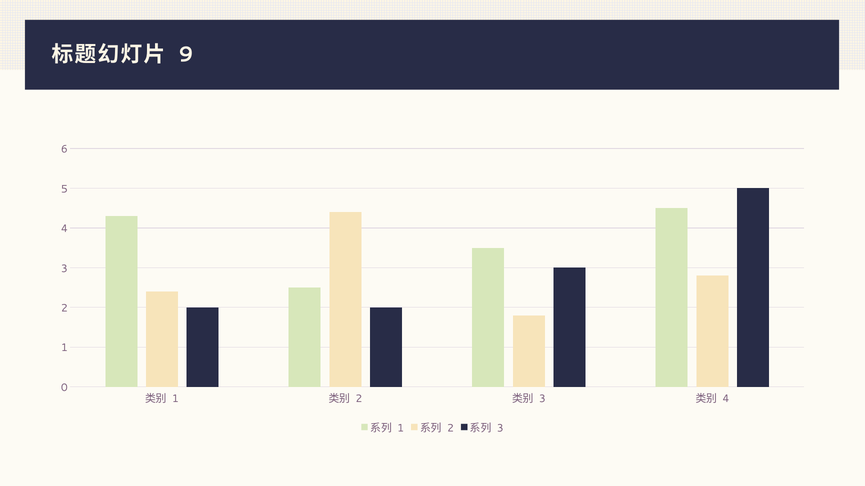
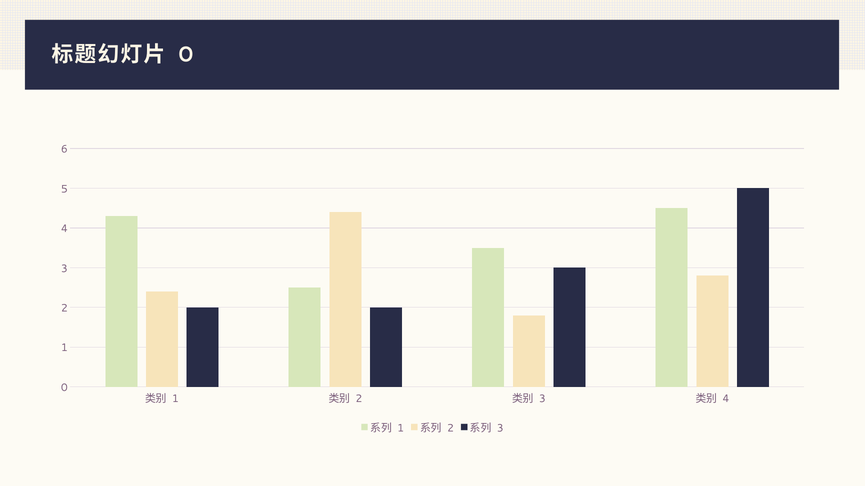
9: 9 -> 0 (186, 55)
